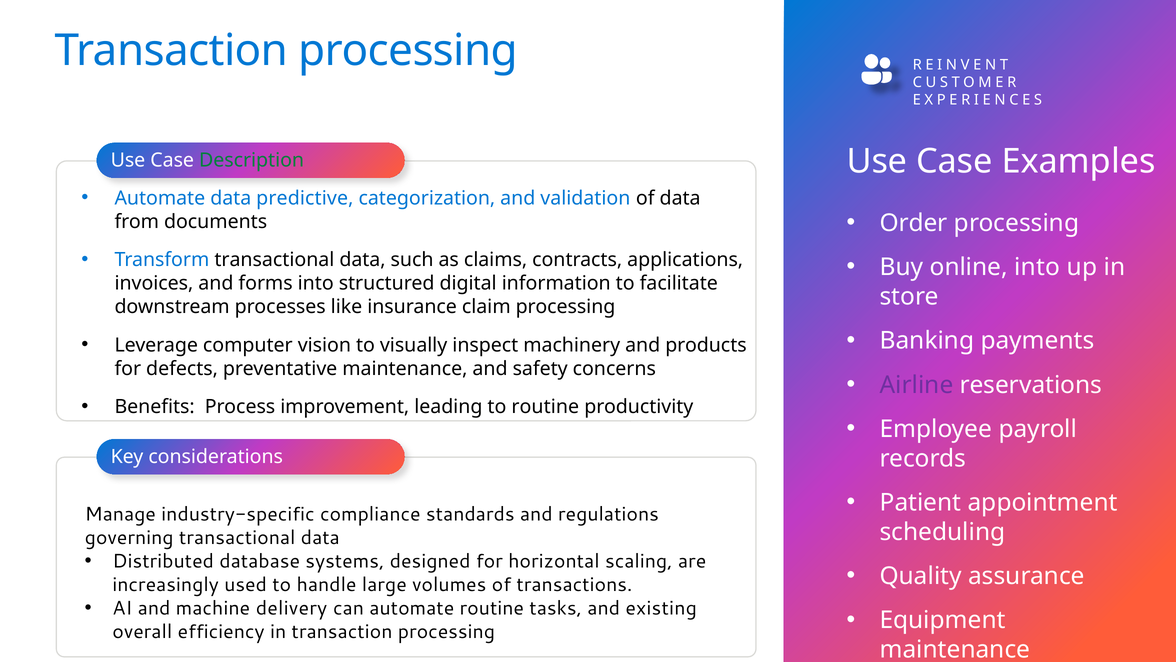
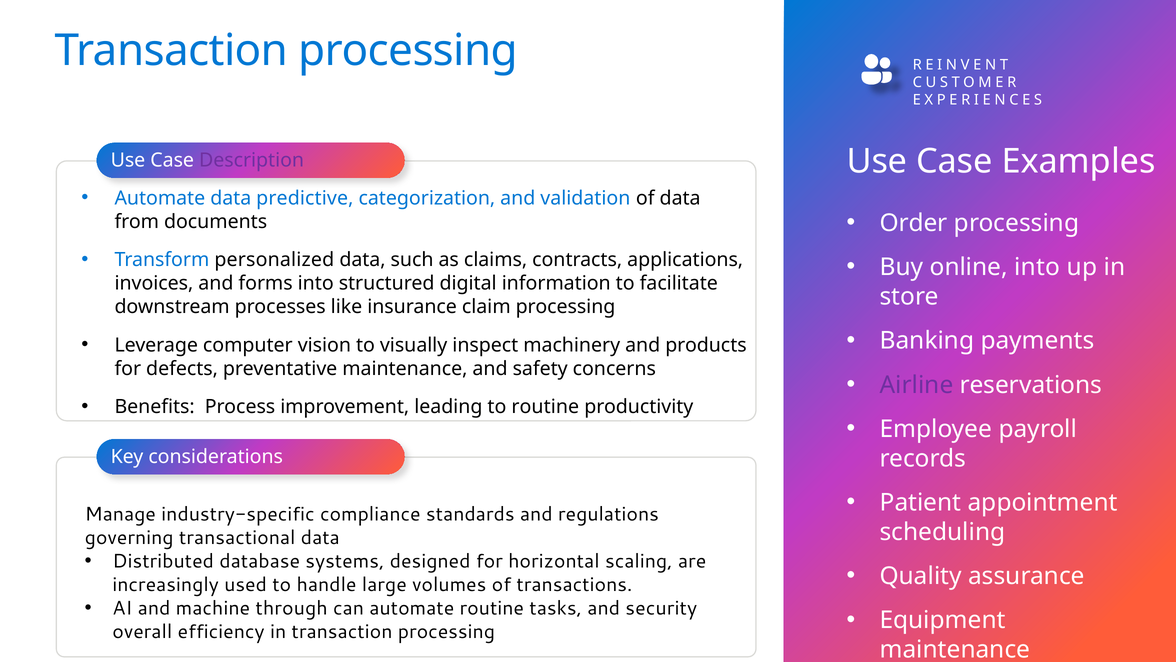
Description colour: green -> purple (252, 160)
Transform transactional: transactional -> personalized (274, 260)
delivery: delivery -> through (292, 608)
existing: existing -> security (661, 608)
